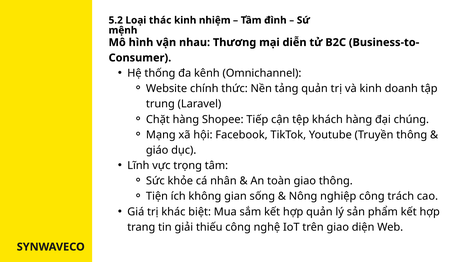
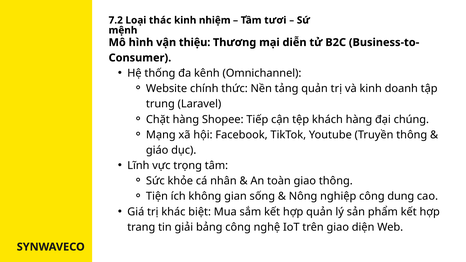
5.2: 5.2 -> 7.2 (116, 20)
đình: đình -> tươi (275, 20)
nhau: nhau -> thiệu (195, 42)
trách: trách -> dung (401, 196)
thiếu: thiếu -> bảng (209, 227)
